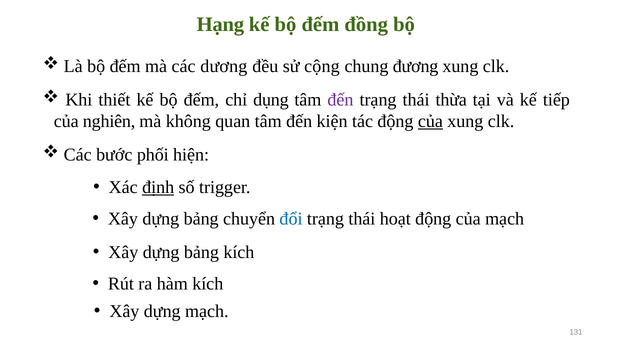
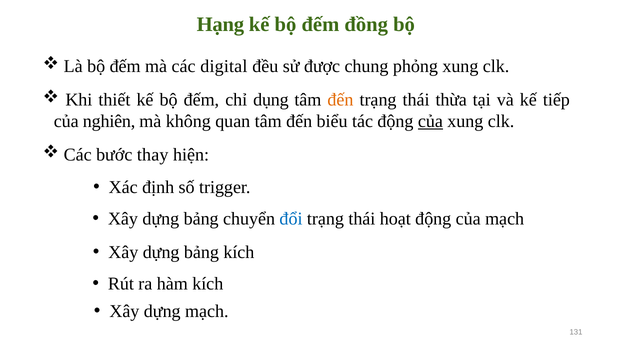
dương: dương -> digital (224, 66)
cộng: cộng -> được (322, 66)
đương: đương -> phỏng (415, 66)
đến colour: purple -> orange (340, 100)
kiện: kiện -> biểu (332, 121)
phối: phối -> thay (153, 154)
định underline: present -> none (158, 187)
